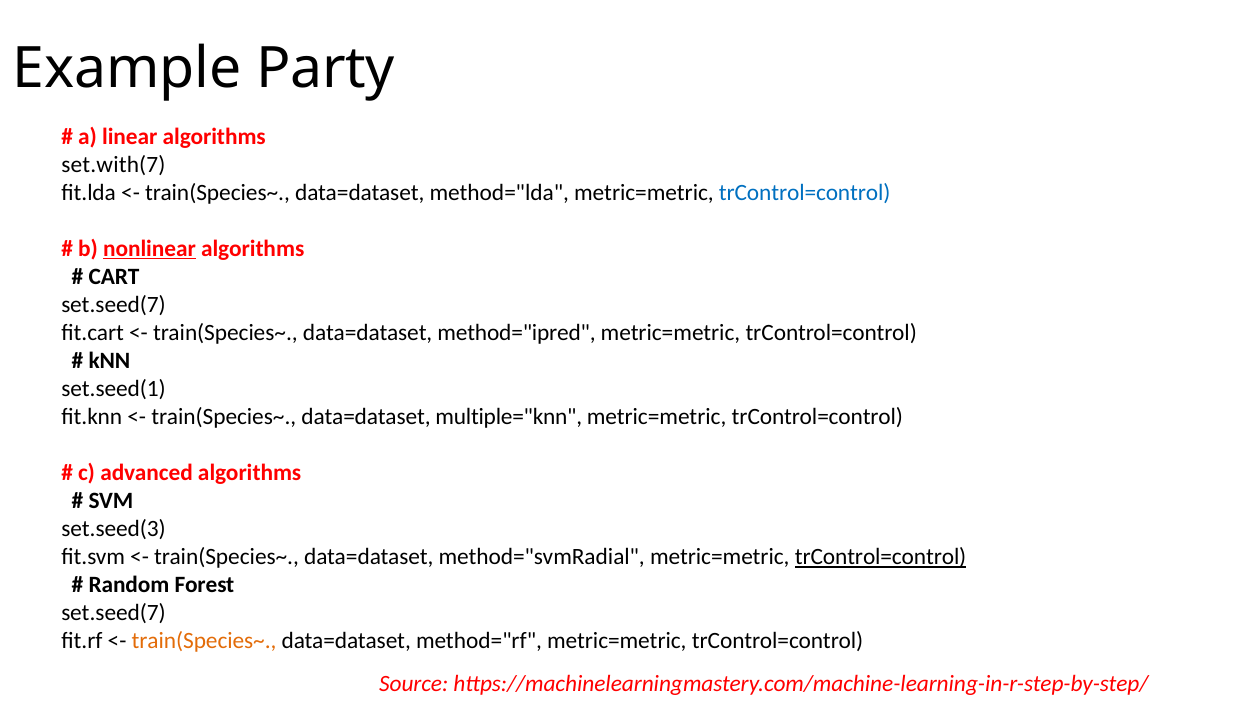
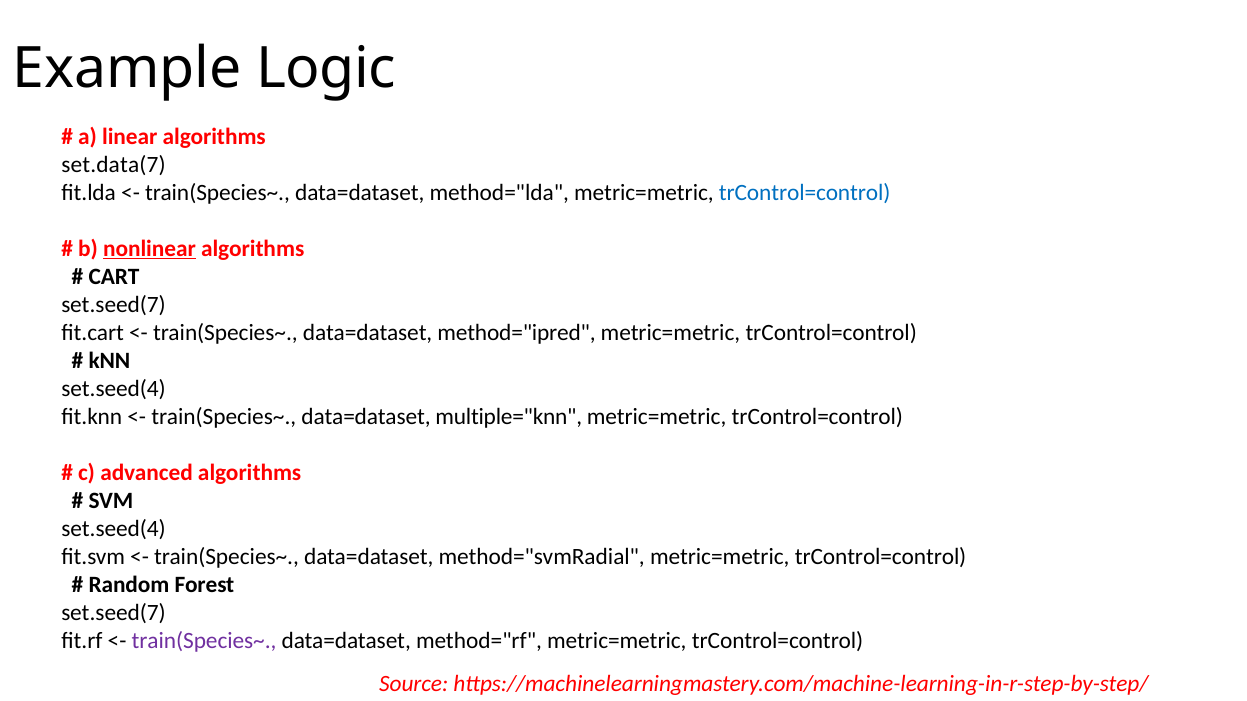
Party: Party -> Logic (326, 69)
set.with(7: set.with(7 -> set.data(7 (113, 165)
set.seed(1: set.seed(1 -> set.seed(4 (114, 389)
set.seed(3: set.seed(3 -> set.seed(4 (114, 529)
trControl=control underline: present -> none (881, 557)
train(Species~ colour: orange -> purple (204, 641)
